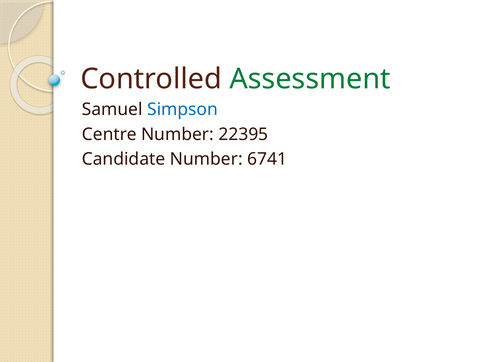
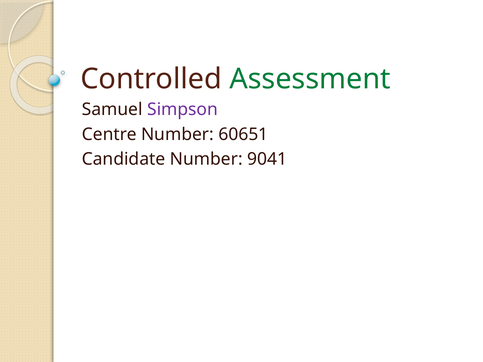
Simpson colour: blue -> purple (183, 109)
22395: 22395 -> 60651 (243, 134)
6741: 6741 -> 9041 (267, 159)
